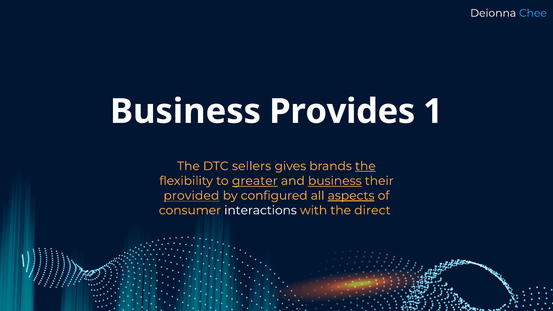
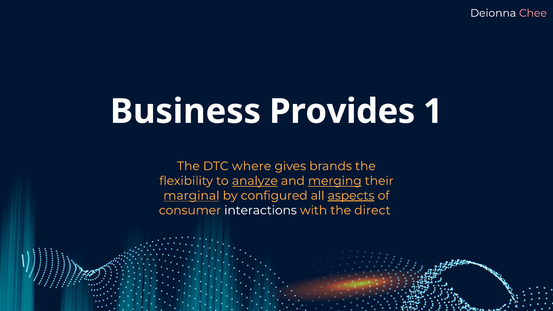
Chee colour: light blue -> pink (533, 13)
sellers: sellers -> where (252, 166)
the underline: present -> none (365, 166)
greater: greater -> analyze (255, 181)
and business: business -> merging (335, 181)
provided: provided -> marginal (191, 196)
